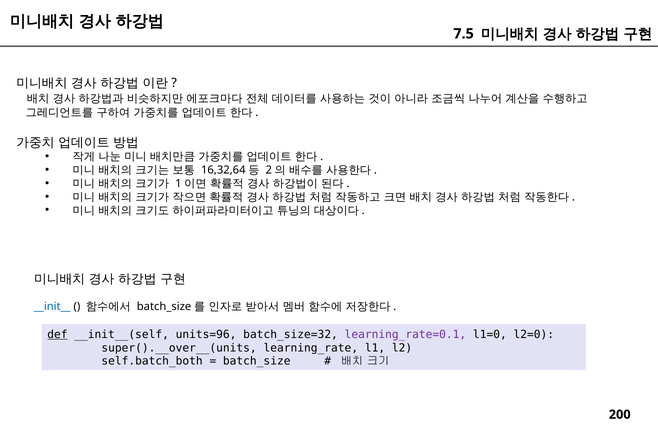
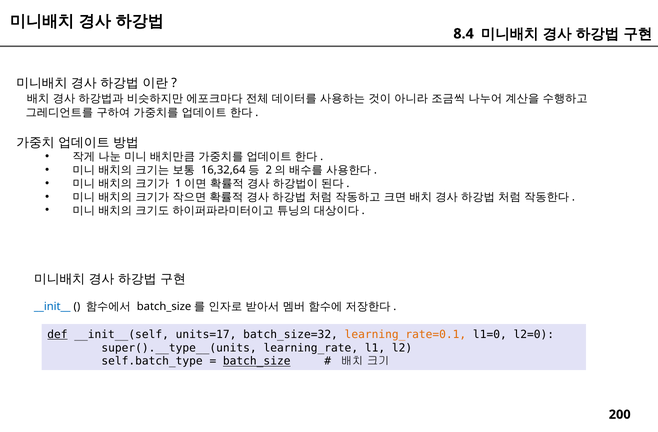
7.5: 7.5 -> 8.4 (464, 34)
units=96: units=96 -> units=17 (206, 335)
learning_rate=0.1 colour: purple -> orange (405, 335)
super().__over__(units: super().__over__(units -> super().__type__(units (179, 348)
self.batch_both: self.batch_both -> self.batch_type (152, 361)
batch_size underline: none -> present (257, 361)
